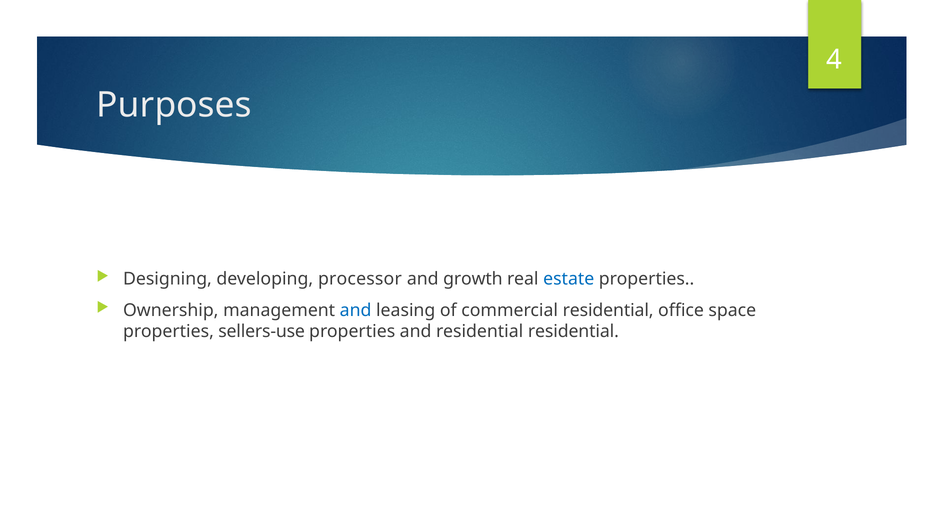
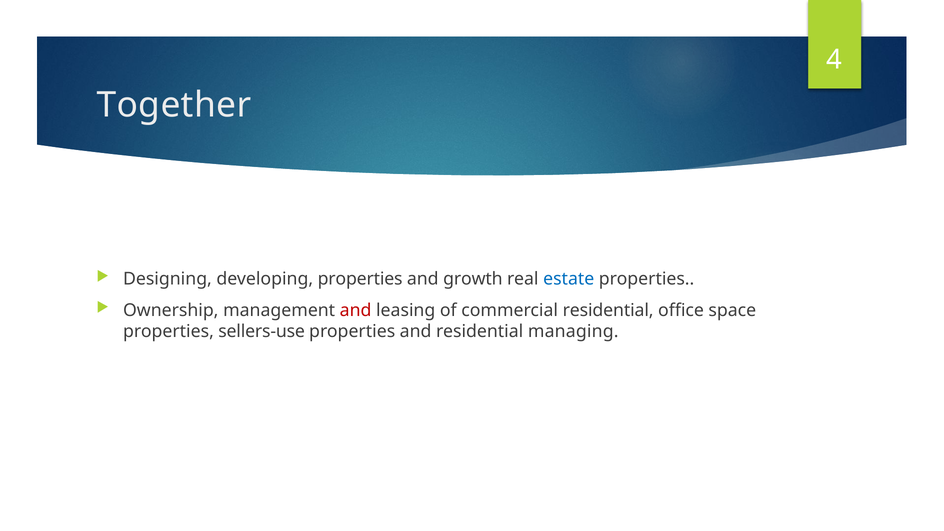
Purposes: Purposes -> Together (174, 105)
developing processor: processor -> properties (360, 279)
and colour: blue -> red (356, 310)
residential residential: residential -> managing (573, 331)
